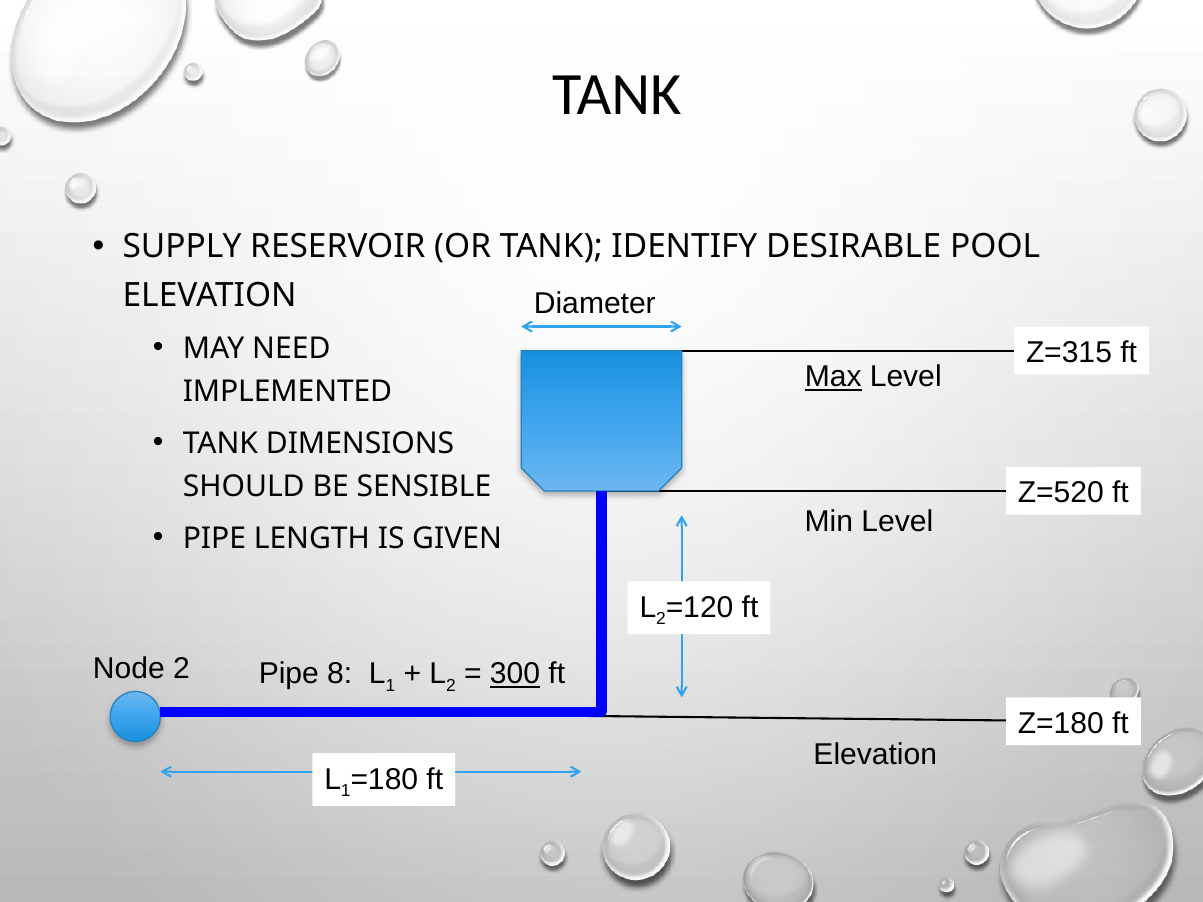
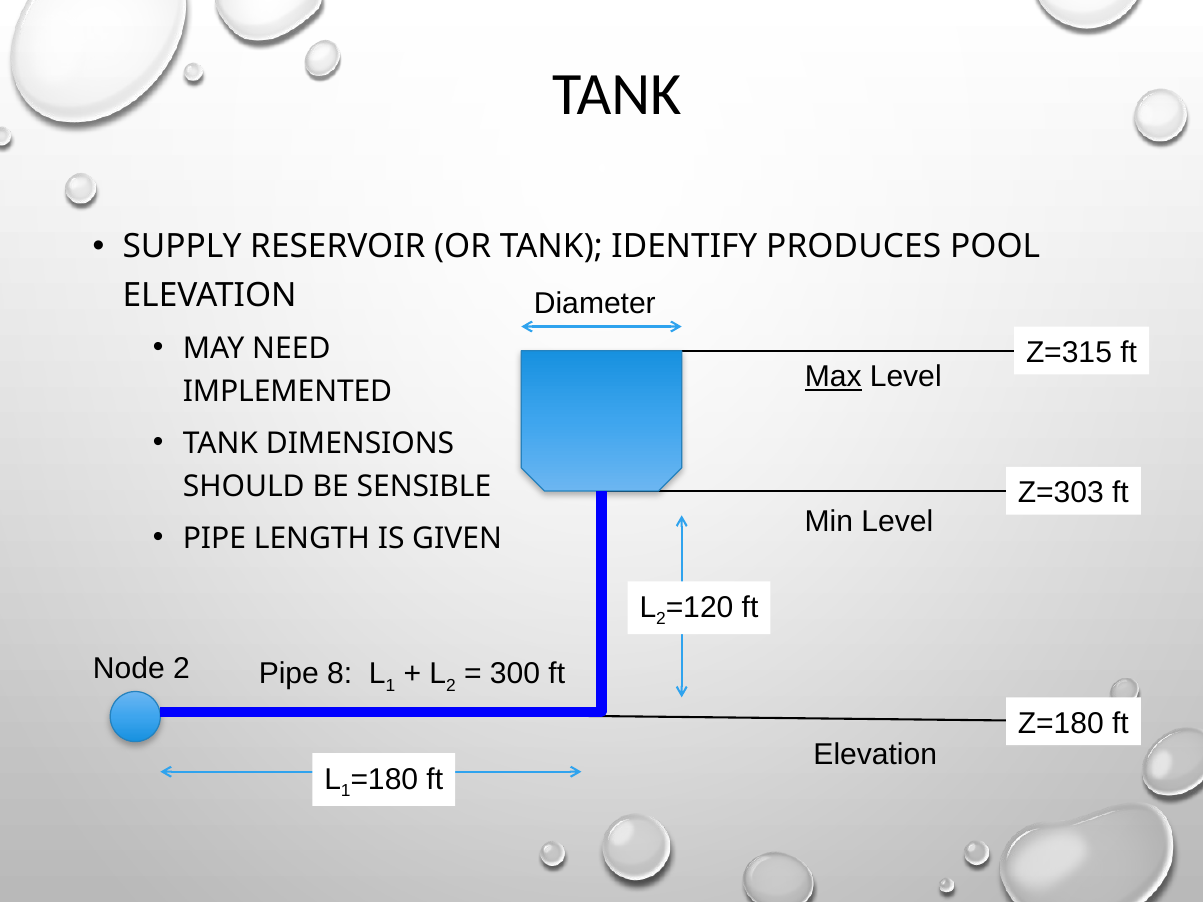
DESIRABLE: DESIRABLE -> PRODUCES (854, 247)
Z=520: Z=520 -> Z=303 (1061, 493)
300 underline: present -> none (515, 674)
